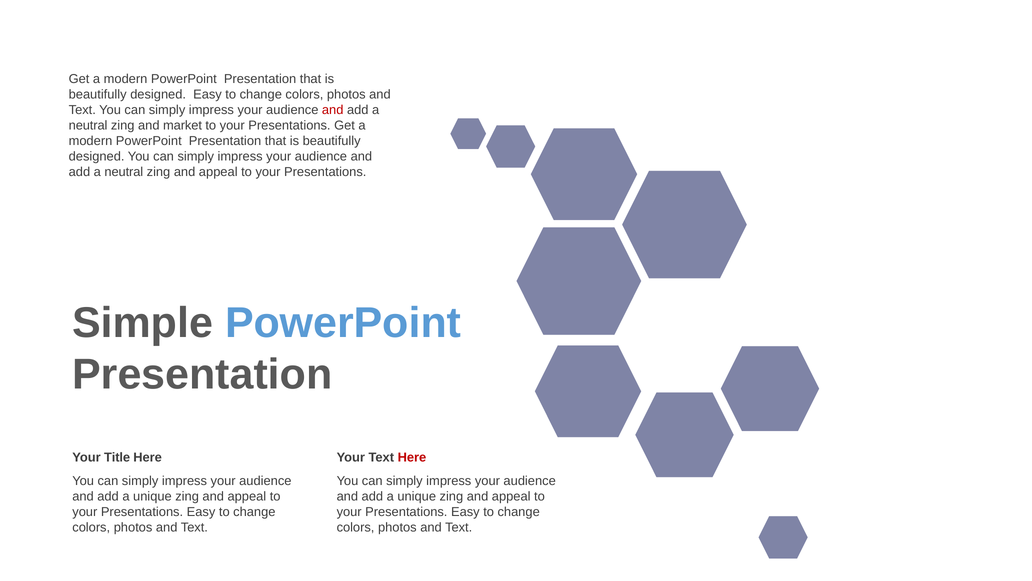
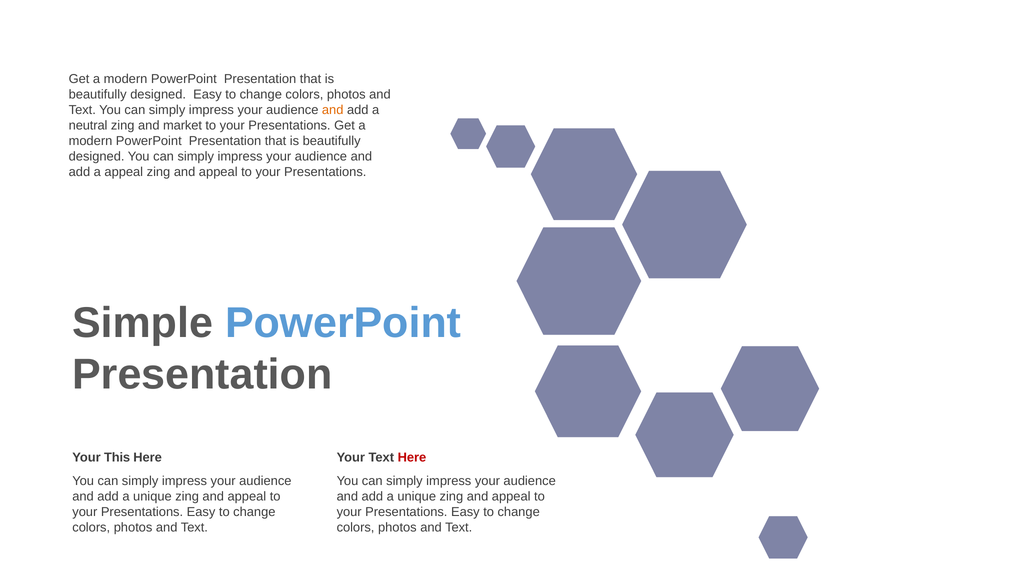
and colour: red -> orange (333, 110)
neutral: neutral -> appeal (124, 172)
Title: Title -> This (117, 457)
